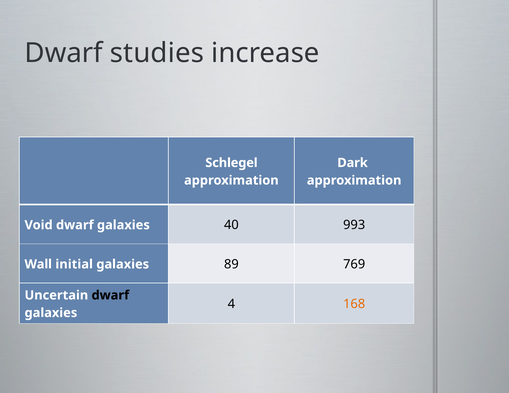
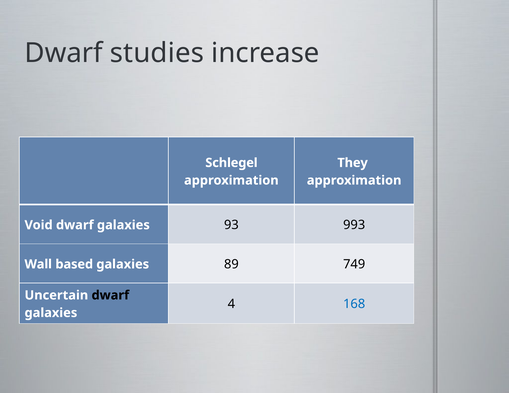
Dark: Dark -> They (353, 163)
40: 40 -> 93 (231, 225)
initial: initial -> based (74, 264)
769: 769 -> 749 (354, 264)
168 colour: orange -> blue (354, 304)
